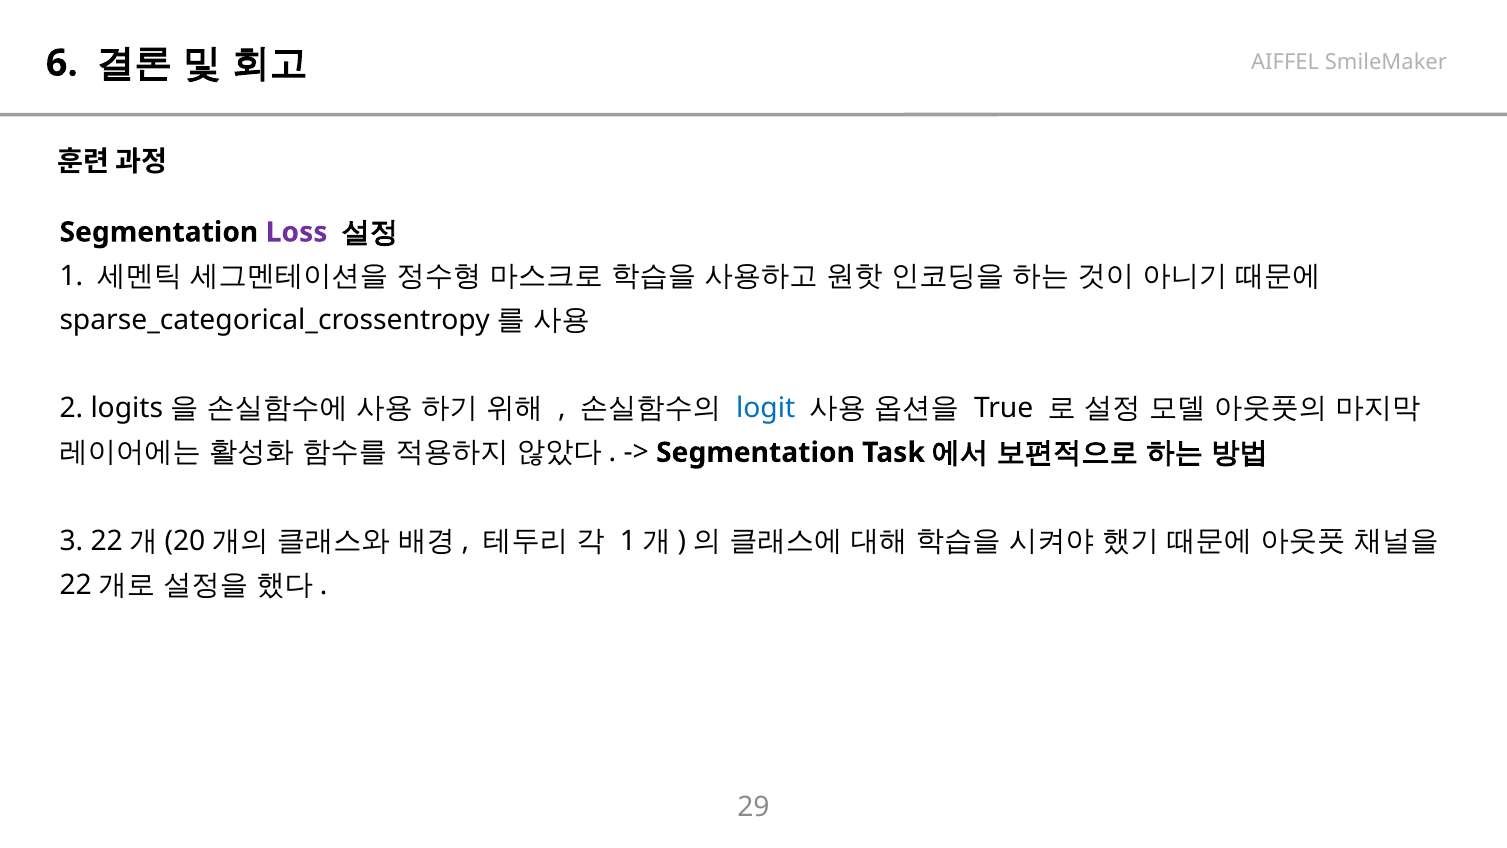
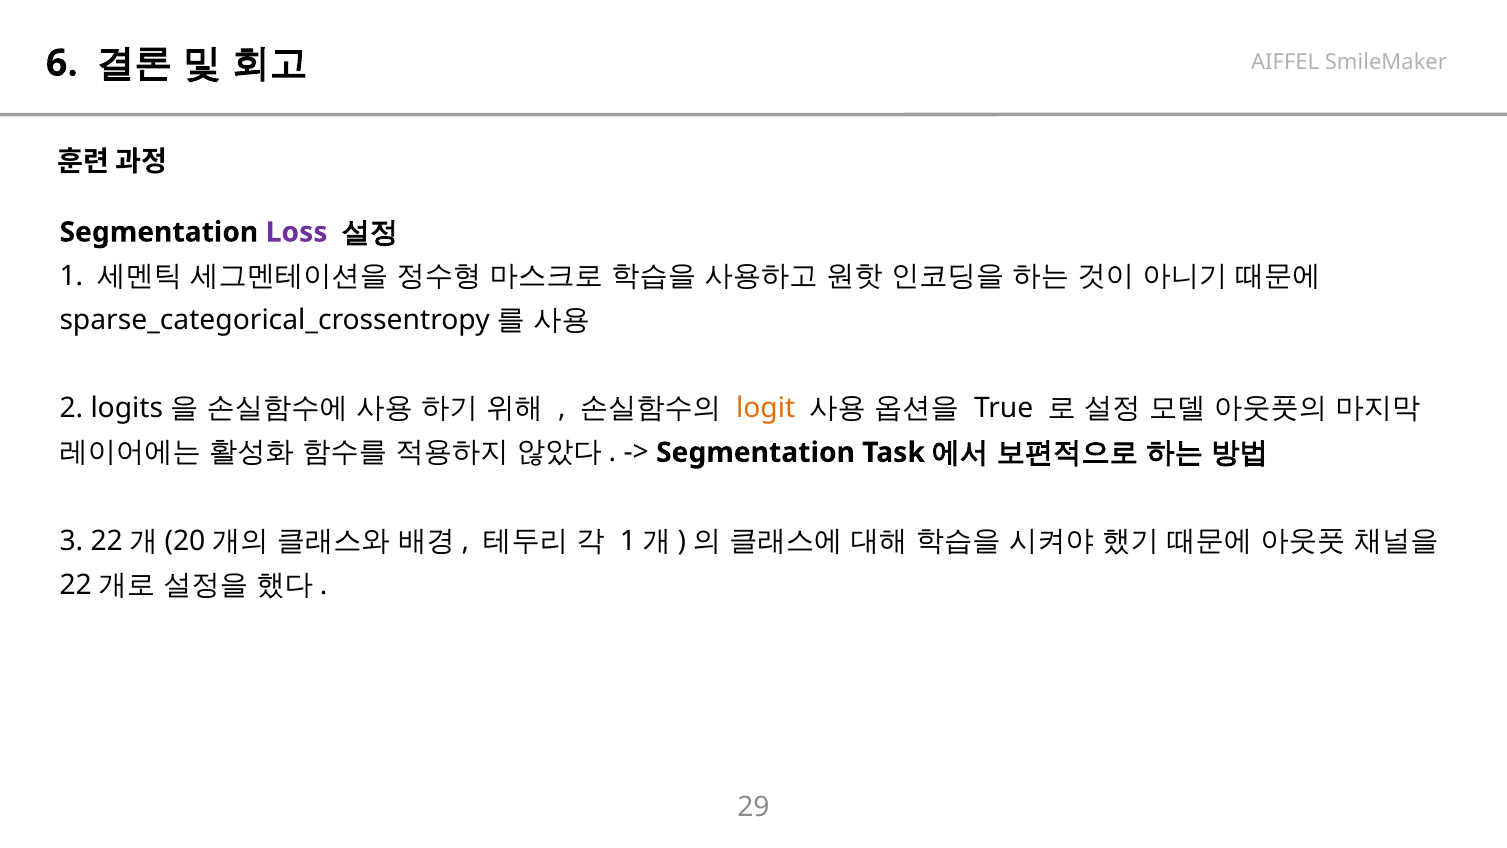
logit colour: blue -> orange (766, 408)
